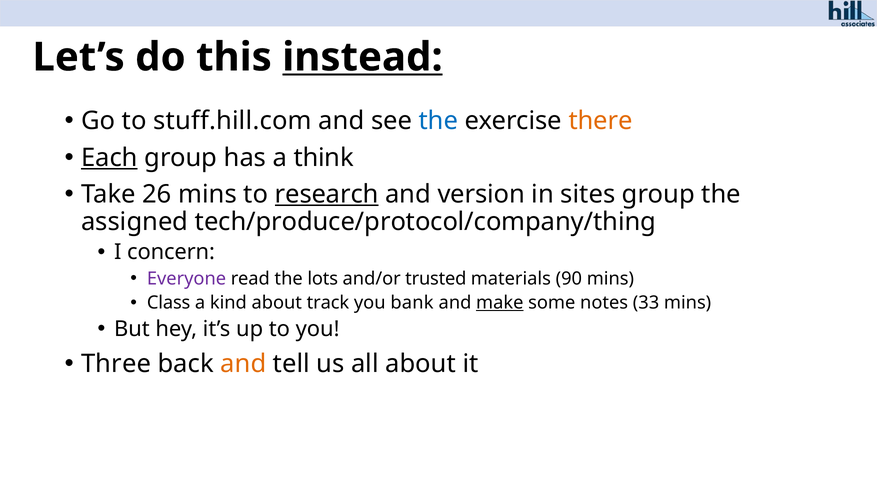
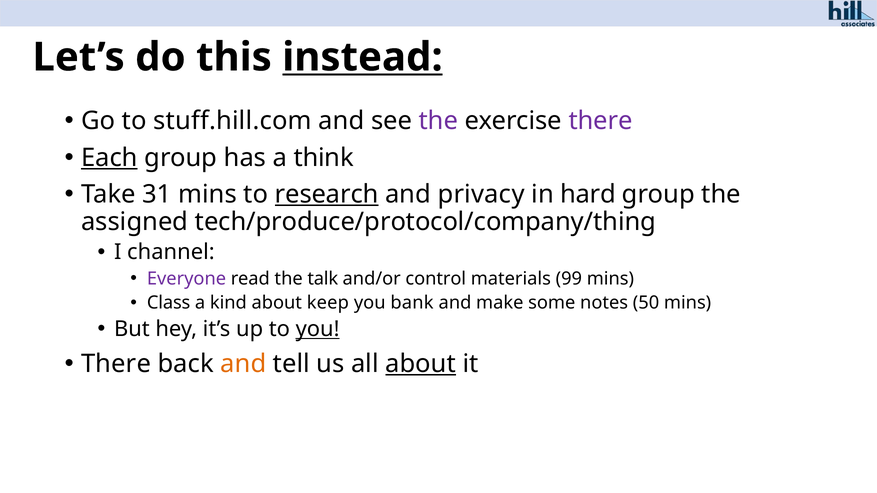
the colour: blue -> purple (438, 121)
there colour: orange -> purple (601, 121)
26: 26 -> 31 (157, 195)
version: version -> privacy (481, 195)
sites: sites -> hard (588, 195)
concern: concern -> channel (171, 252)
lots: lots -> talk (323, 279)
trusted: trusted -> control (436, 279)
90: 90 -> 99 (569, 279)
track: track -> keep (328, 303)
make underline: present -> none (500, 303)
33: 33 -> 50 (646, 303)
you underline: none -> present (318, 329)
Three: Three -> There (116, 364)
about underline: none -> present (421, 364)
